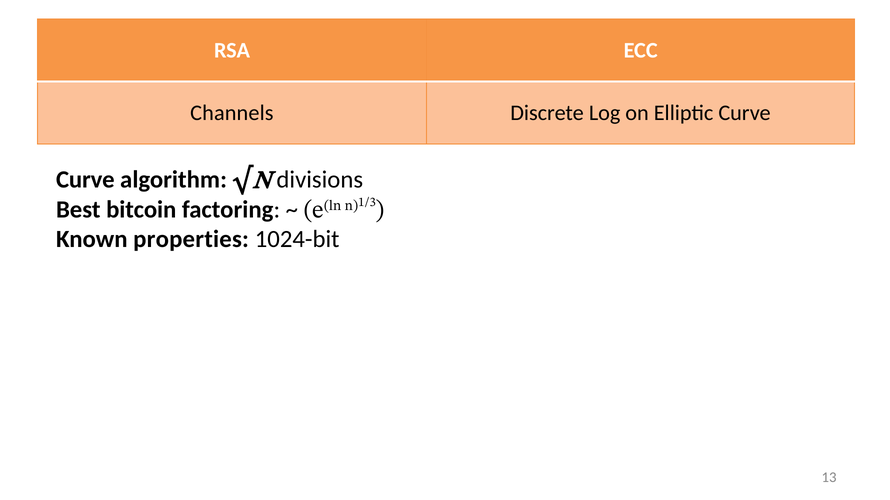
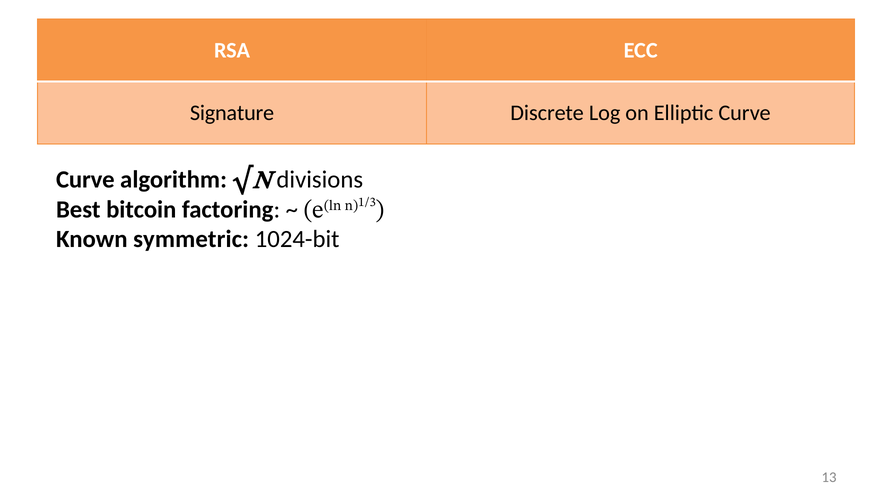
Channels: Channels -> Signature (232, 113)
properties: properties -> symmetric (191, 239)
